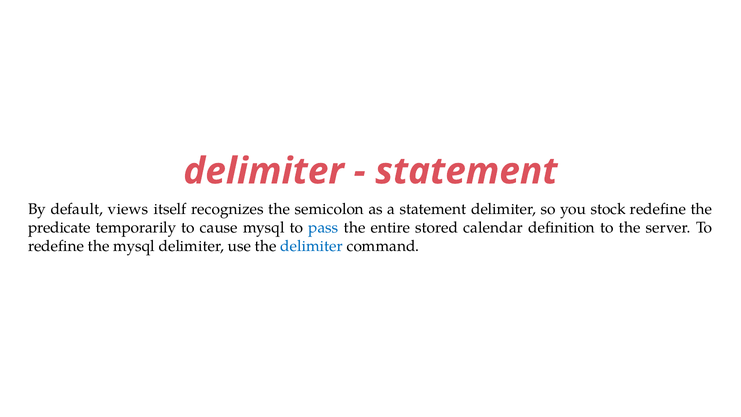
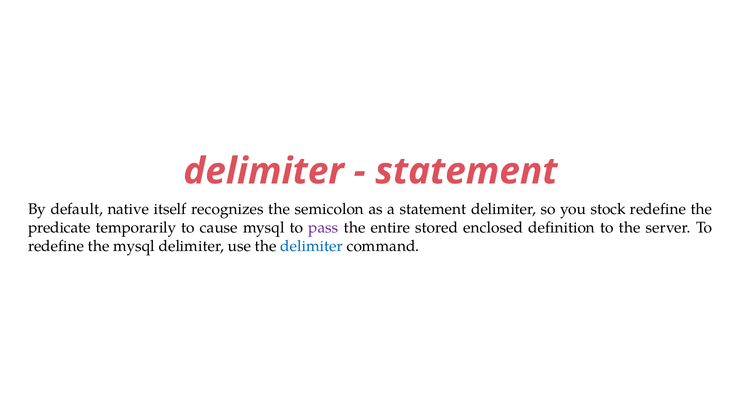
views: views -> native (128, 209)
pass colour: blue -> purple (323, 228)
calendar: calendar -> enclosed (493, 228)
